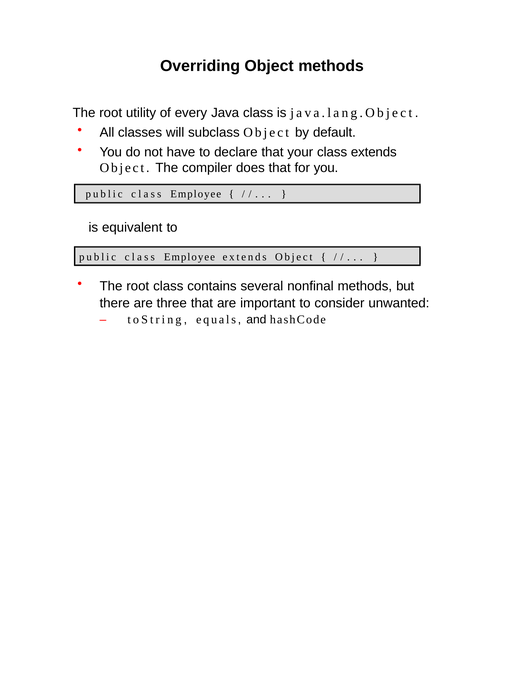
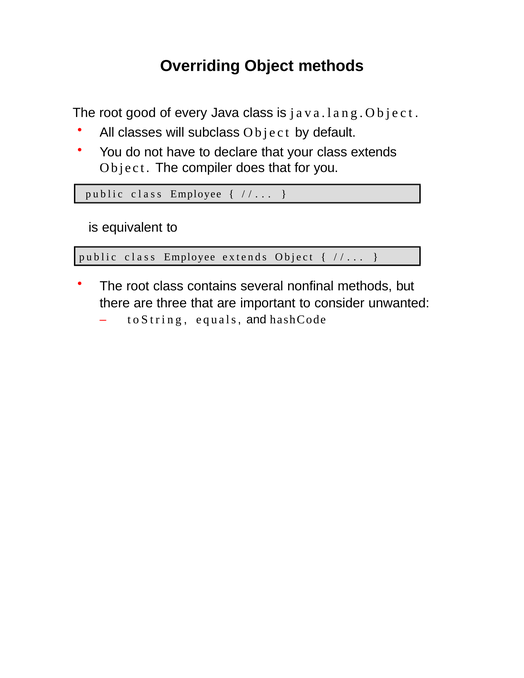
utility: utility -> good (141, 113)
